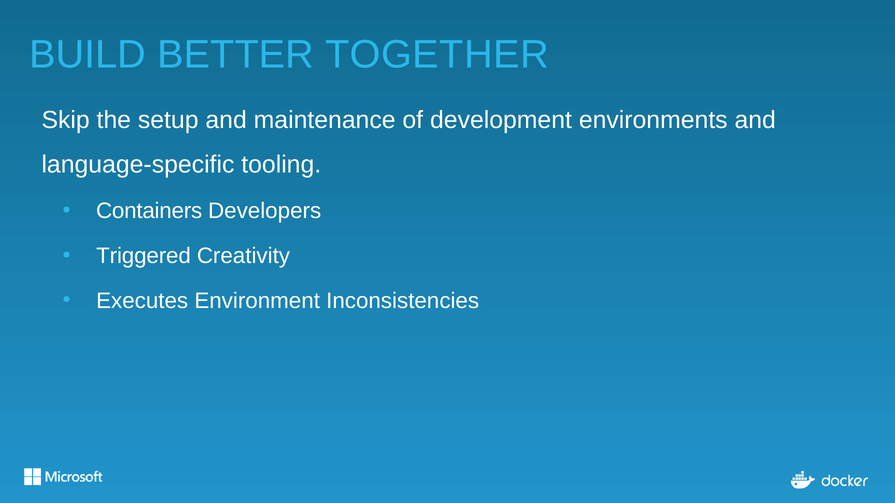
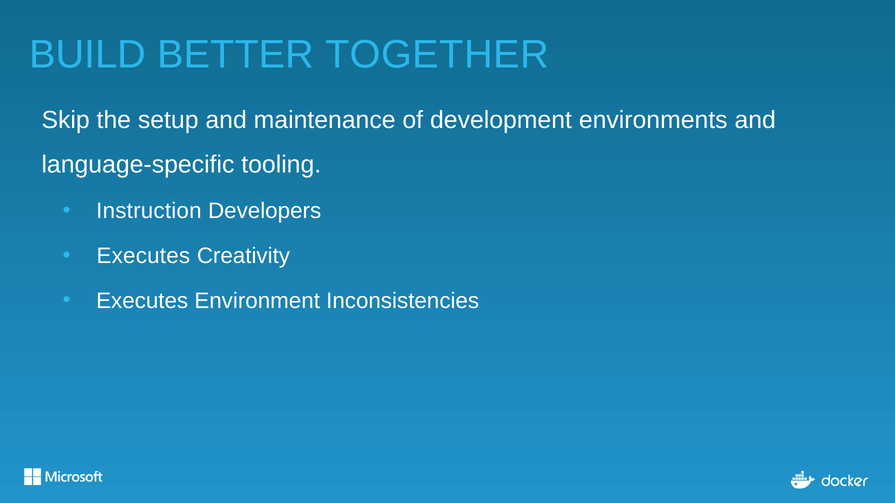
Containers: Containers -> Instruction (149, 211)
Triggered: Triggered -> Executes (143, 256)
